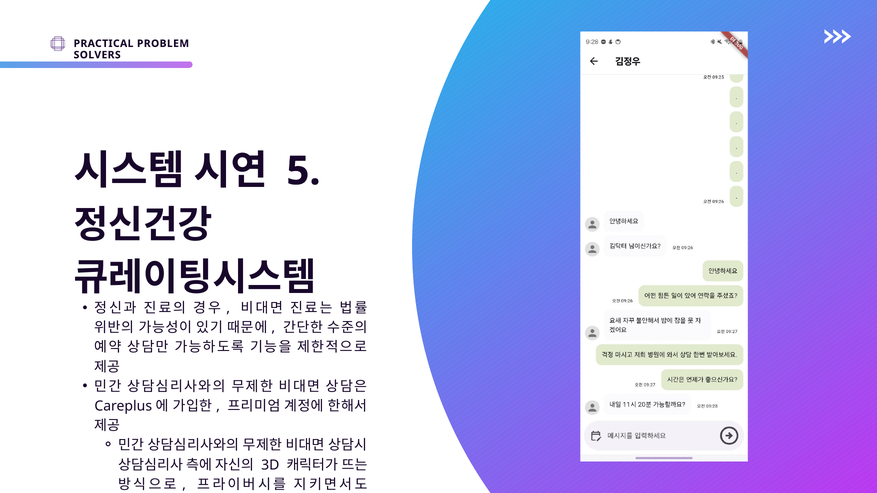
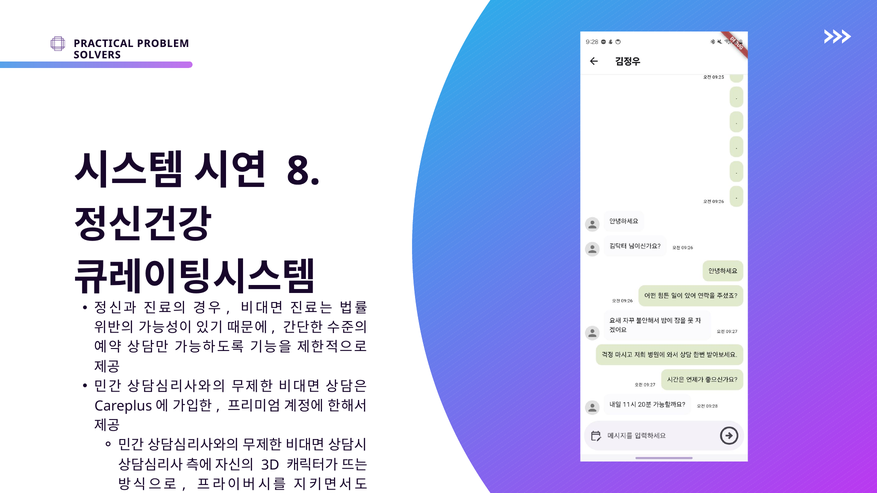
5: 5 -> 8 (304, 171)
